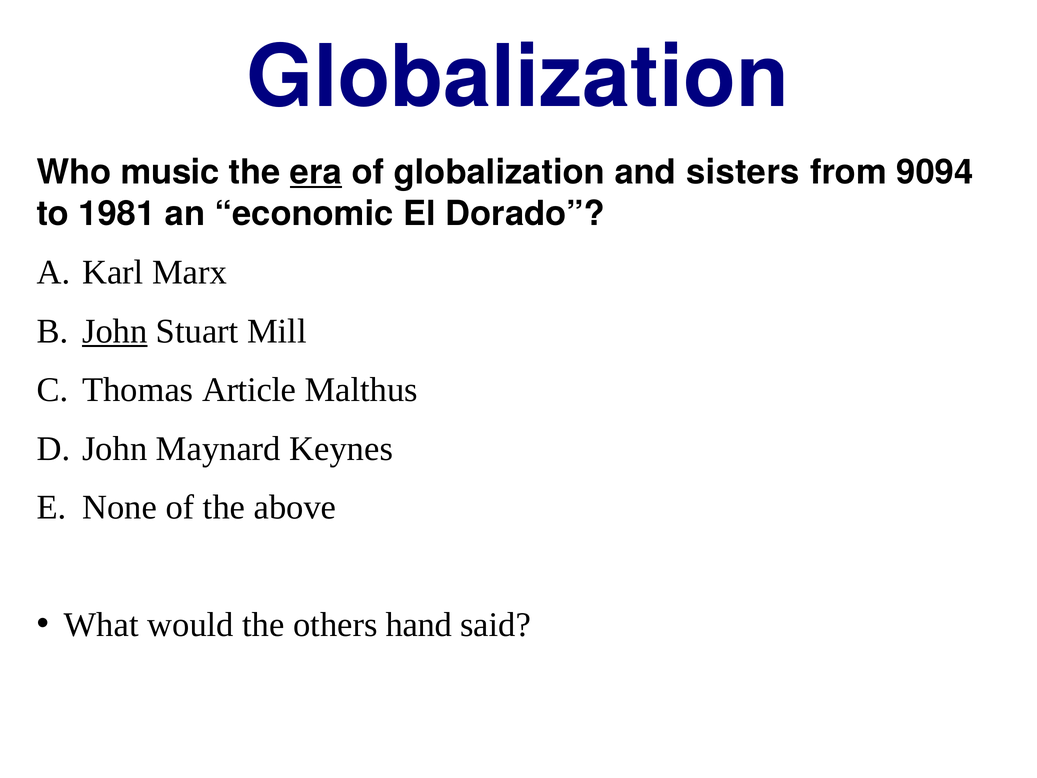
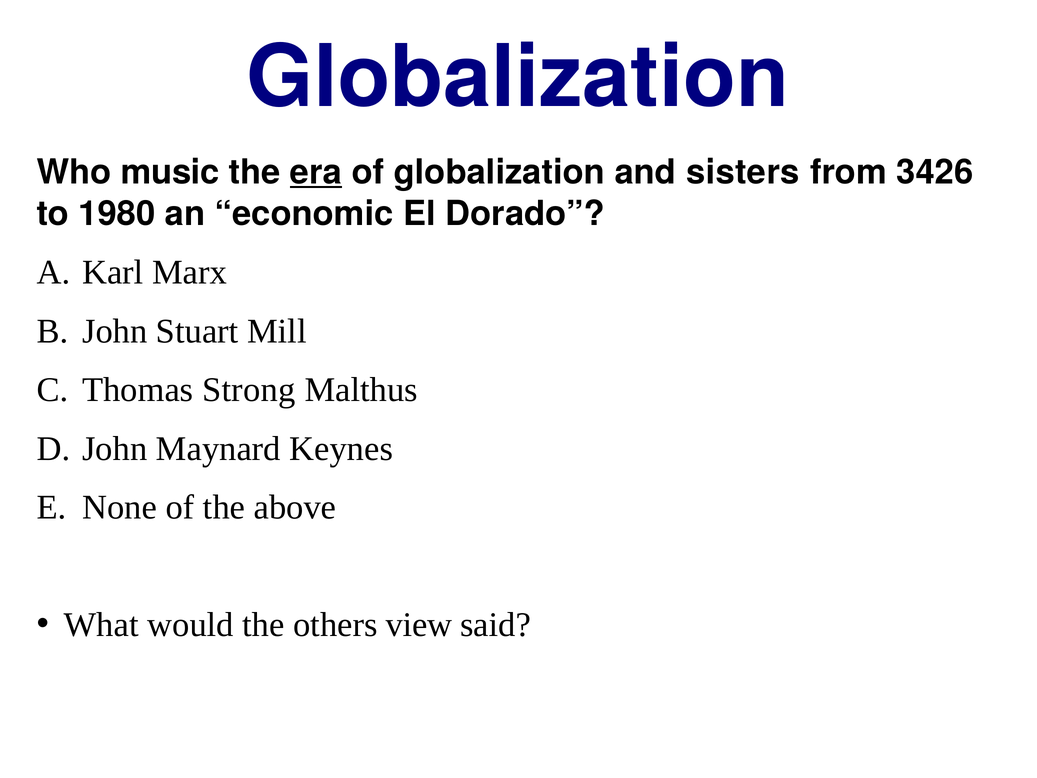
9094: 9094 -> 3426 (935, 172)
1981: 1981 -> 1980 (117, 214)
John underline: present -> none (115, 331)
Article: Article -> Strong (249, 390)
hand: hand -> view (419, 625)
